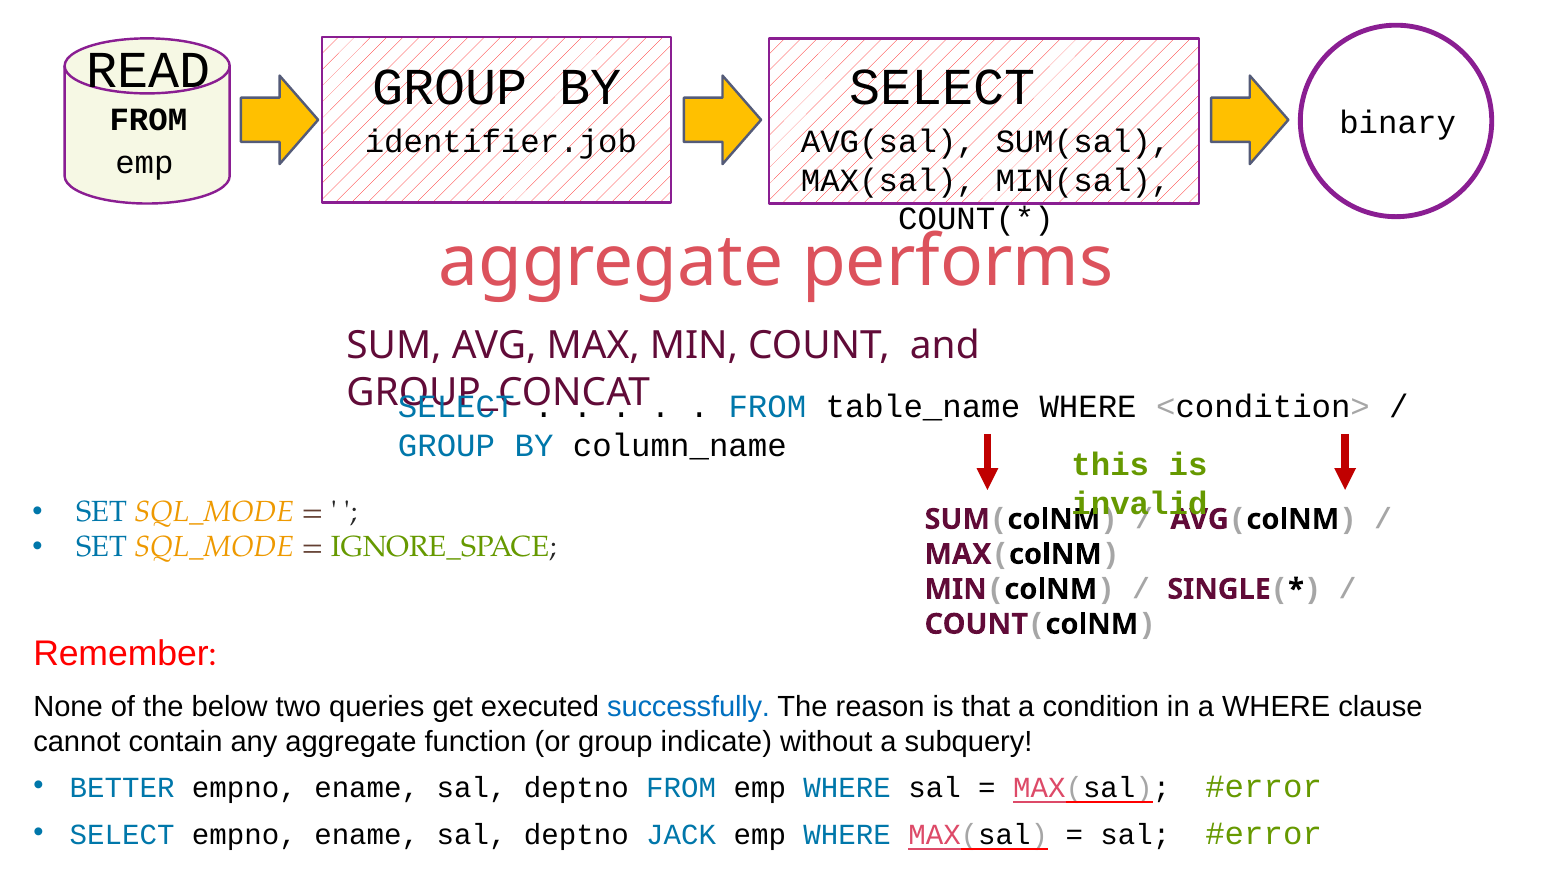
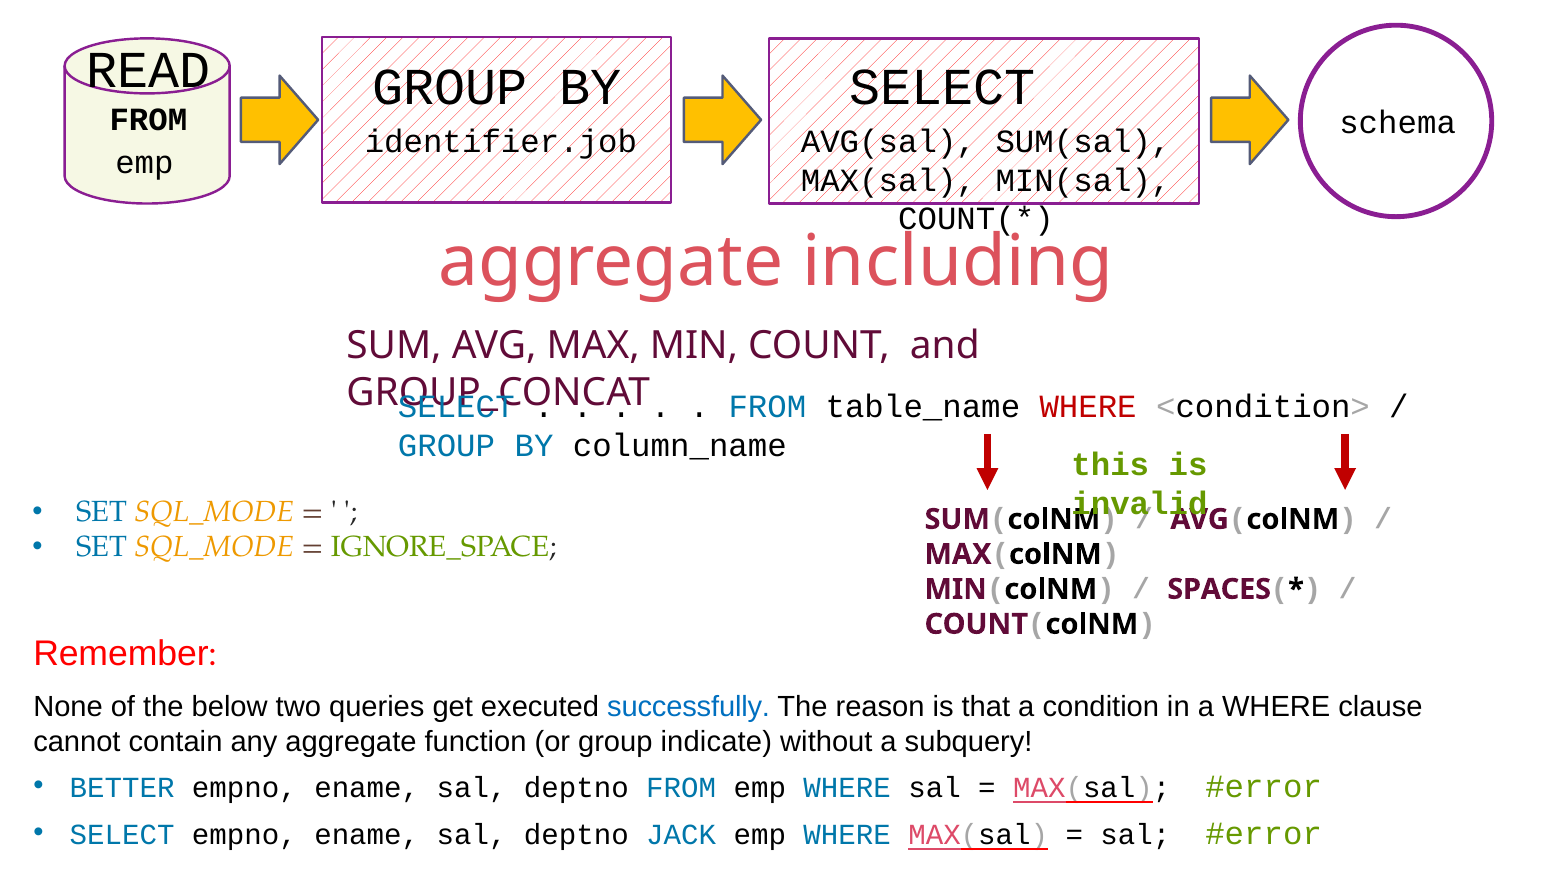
binary: binary -> schema (1398, 123)
performs: performs -> including (958, 262)
WHERE colour: black -> red (1088, 407)
SINGLE: SINGLE -> SPACES (1219, 589)
